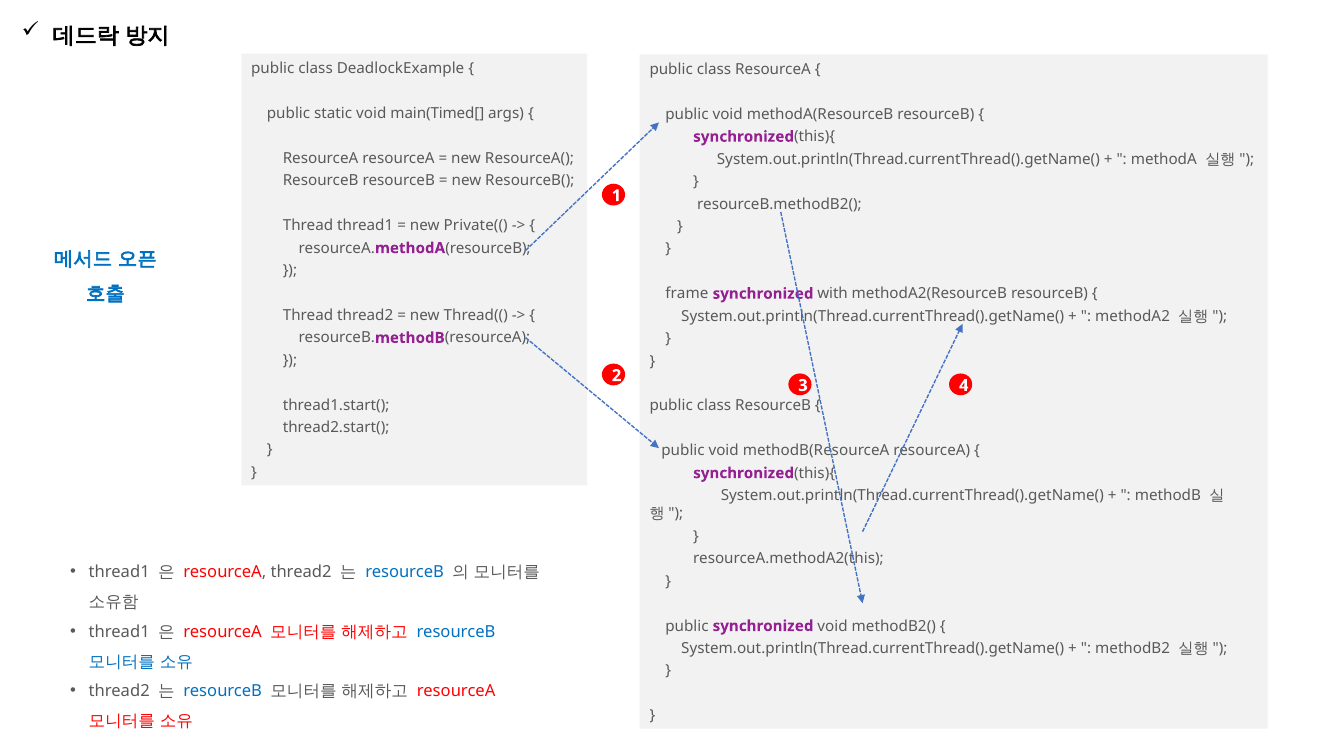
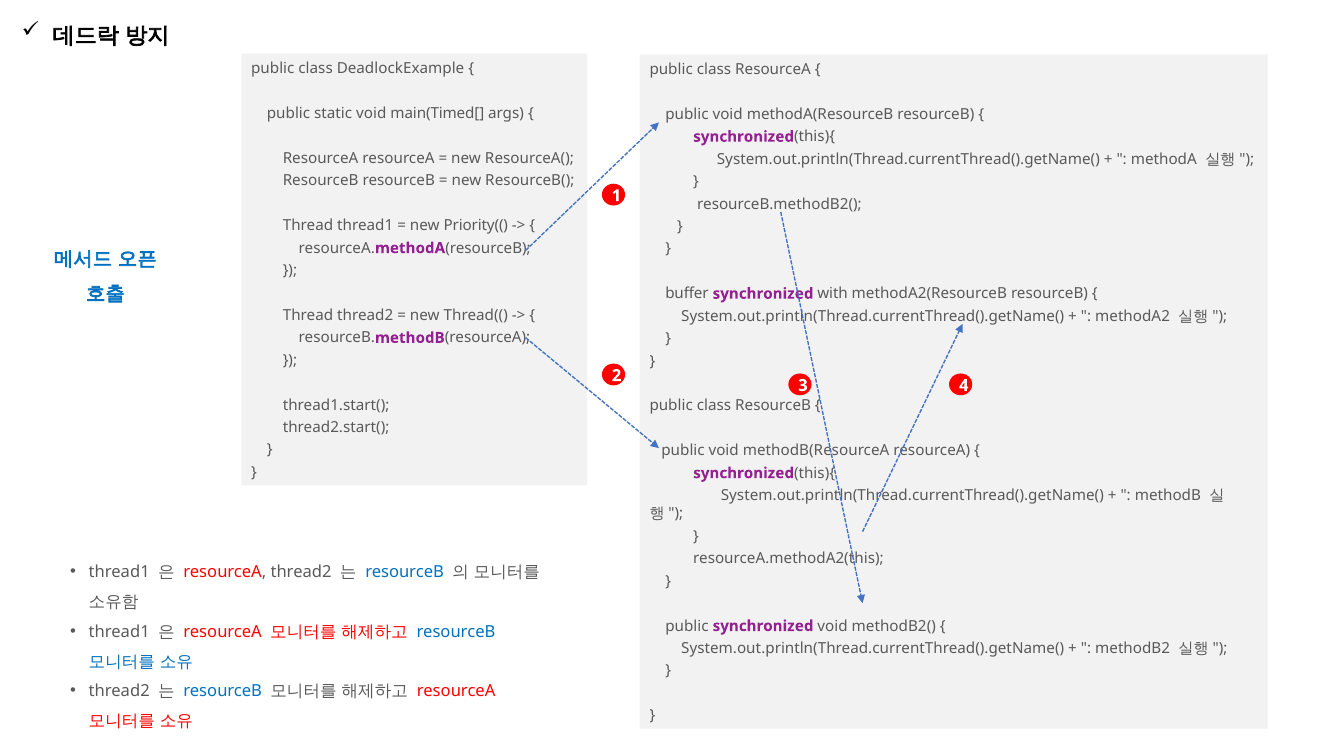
Private((: Private(( -> Priority(( (476, 226)
frame: frame -> buffer (687, 294)
